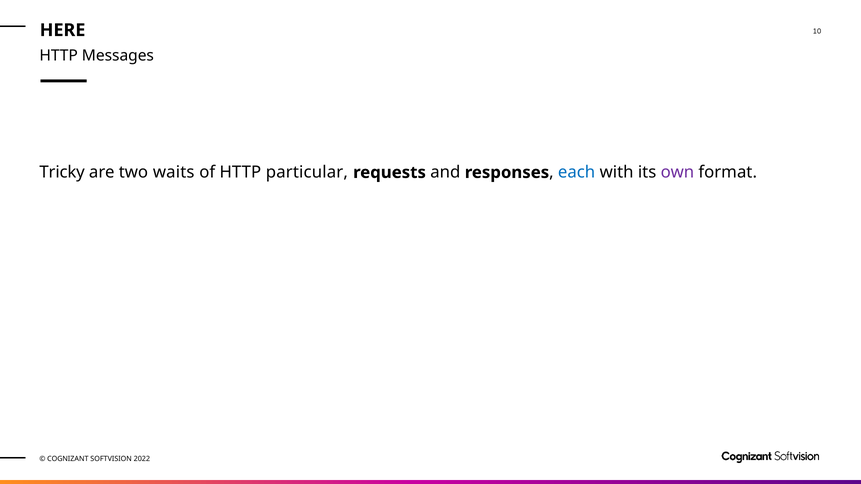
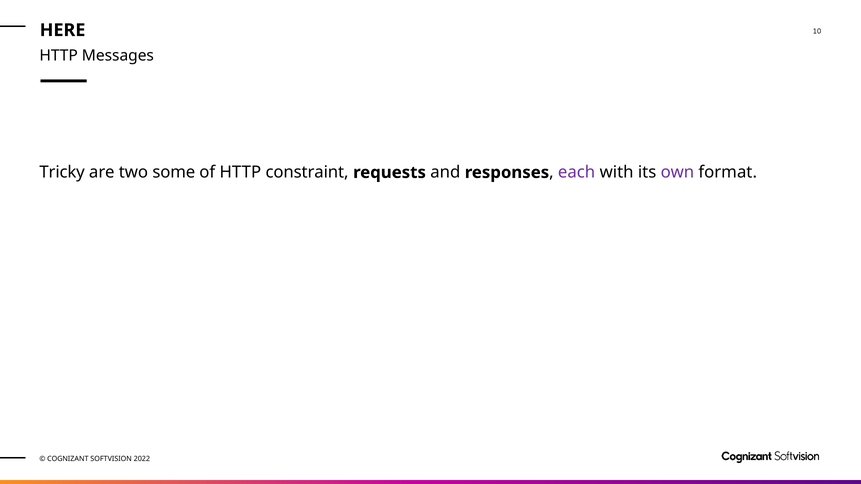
waits: waits -> some (174, 173)
particular: particular -> constraint (307, 173)
each colour: blue -> purple (577, 173)
